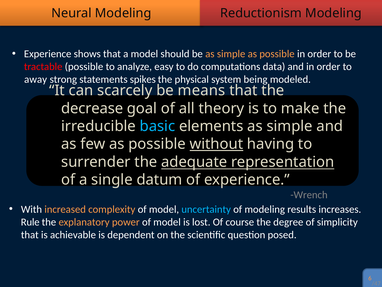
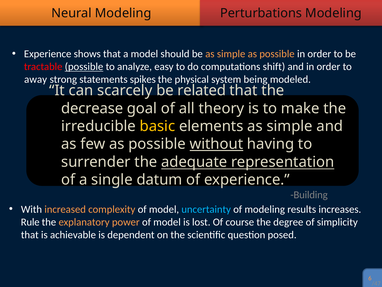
Reductionism: Reductionism -> Perturbations (261, 13)
possible underline: none -> present (84, 67)
data: data -> shift (274, 67)
means: means -> related (202, 90)
basic colour: light blue -> yellow (157, 126)
Wrench: Wrench -> Building (309, 195)
